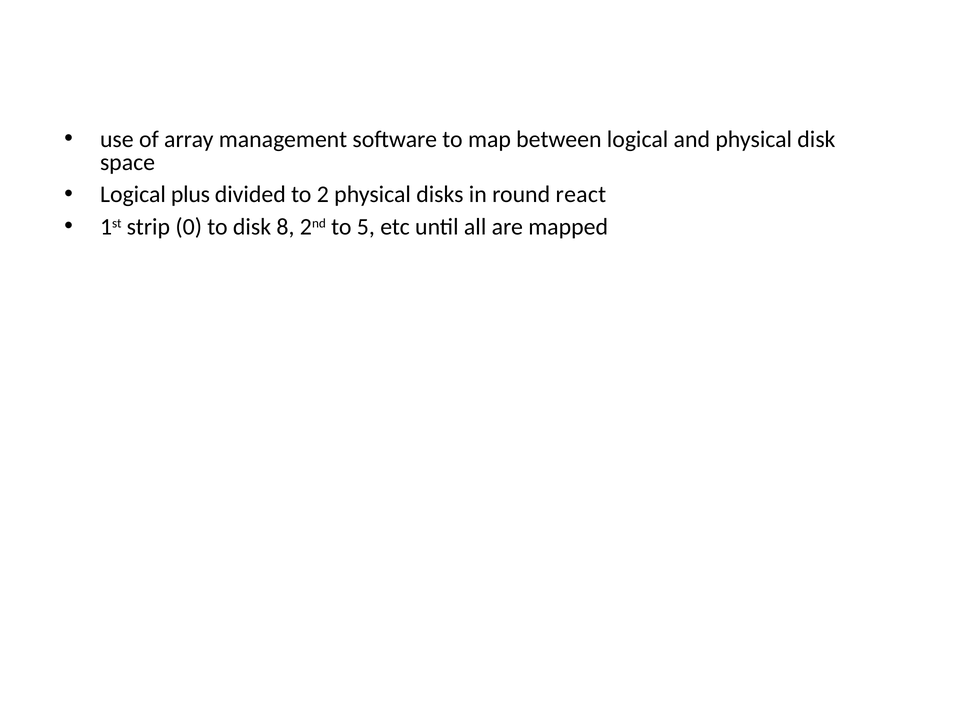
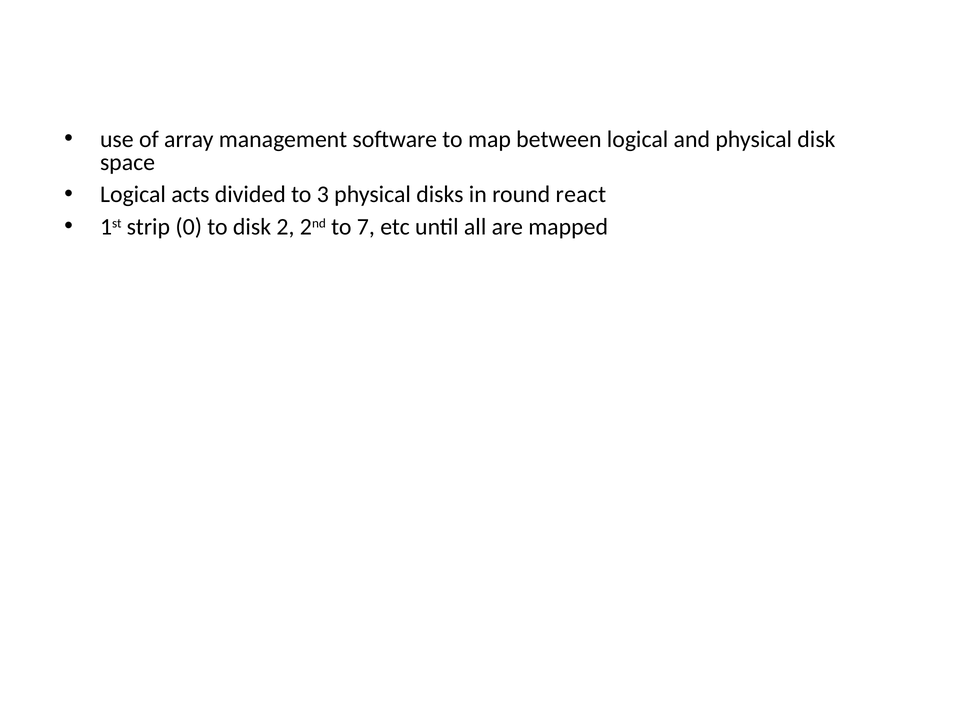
plus: plus -> acts (190, 195)
2: 2 -> 3 (323, 195)
8: 8 -> 2 (285, 227)
5: 5 -> 7 (366, 227)
